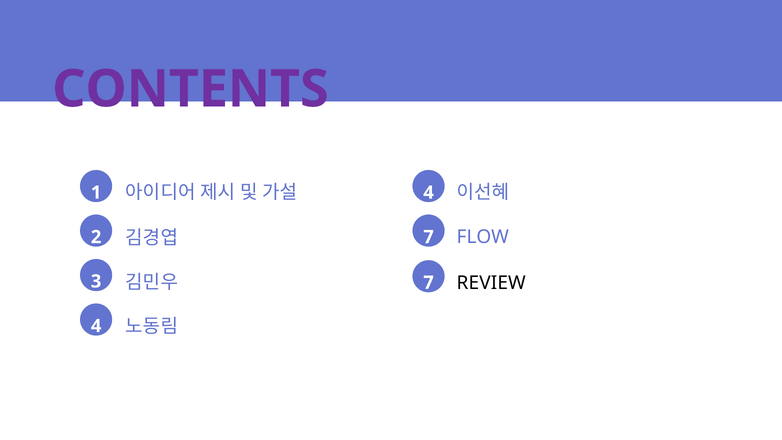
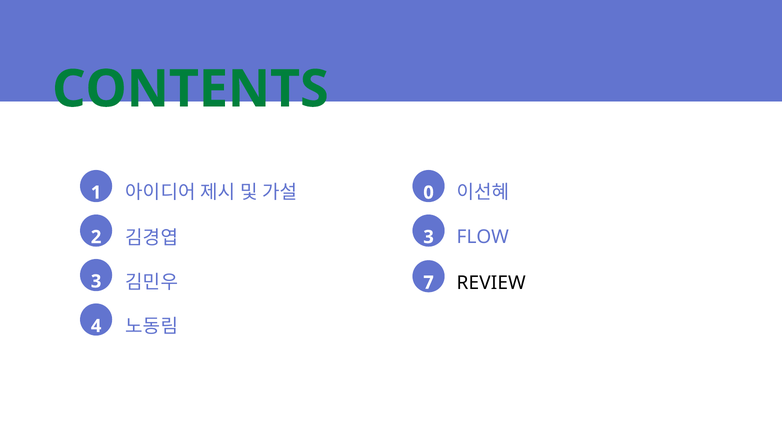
CONTENTS colour: purple -> green (190, 89)
1 4: 4 -> 0 (429, 193)
2 7: 7 -> 3 (429, 237)
